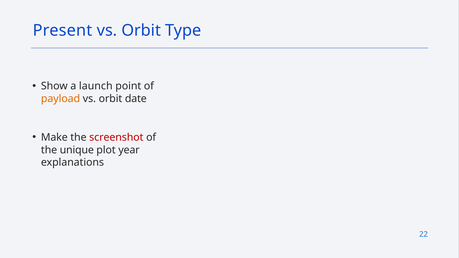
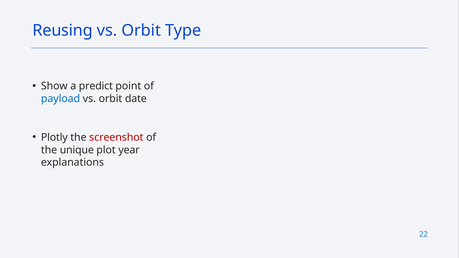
Present: Present -> Reusing (63, 31)
launch: launch -> predict (96, 86)
payload colour: orange -> blue (61, 99)
Make: Make -> Plotly (54, 137)
